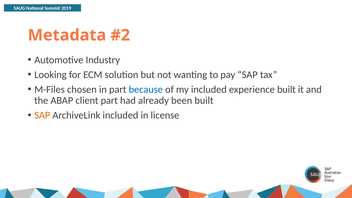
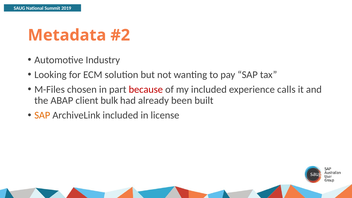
because colour: blue -> red (146, 89)
experience built: built -> calls (286, 89)
client part: part -> bulk (109, 101)
